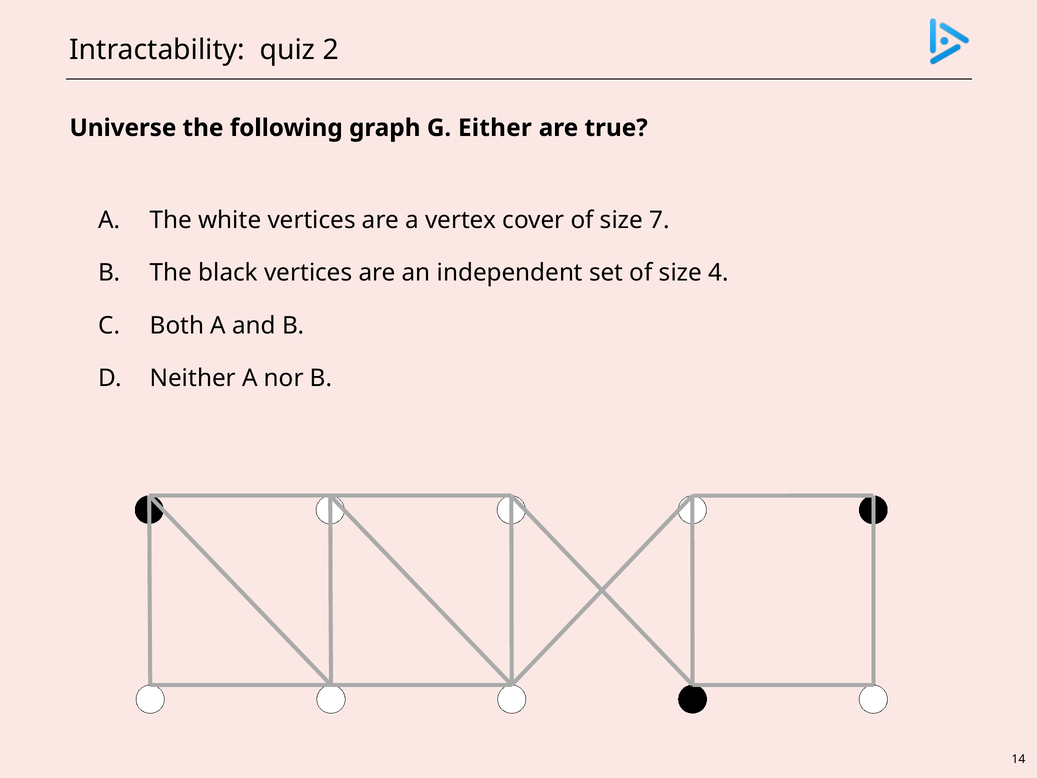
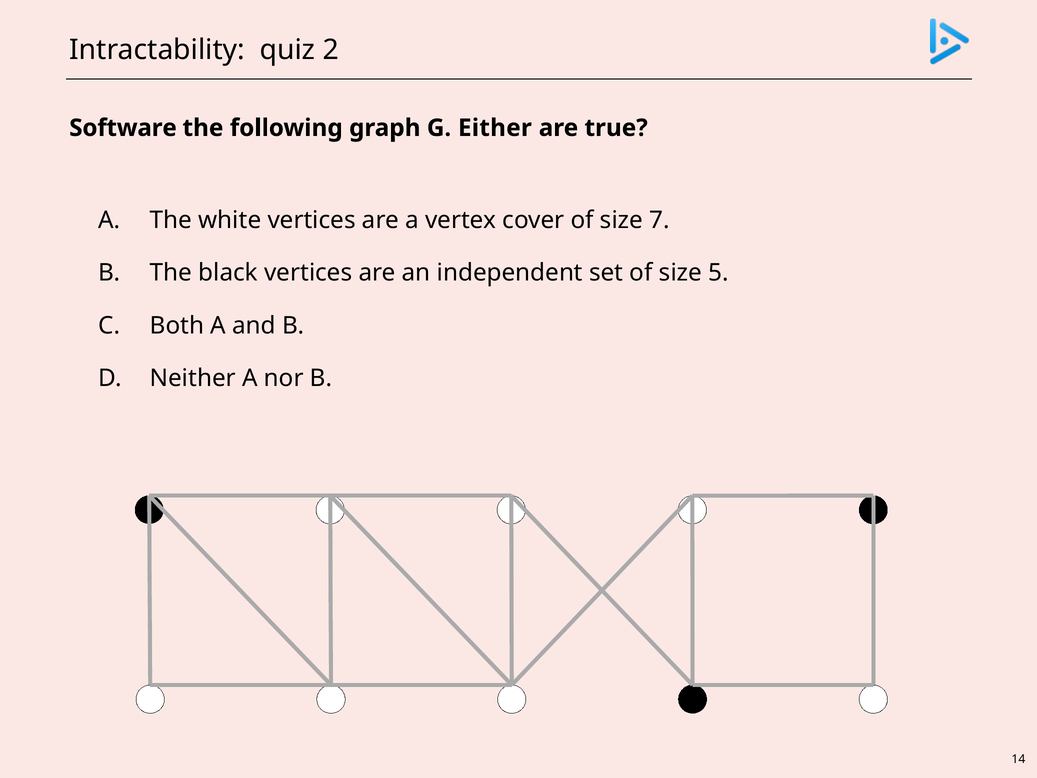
Universe: Universe -> Software (123, 128)
4: 4 -> 5 (718, 273)
